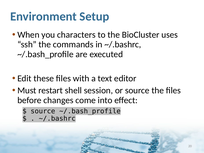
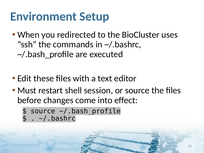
characters: characters -> redirected (76, 35)
